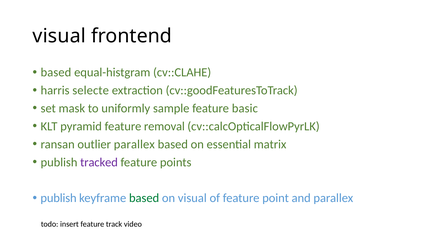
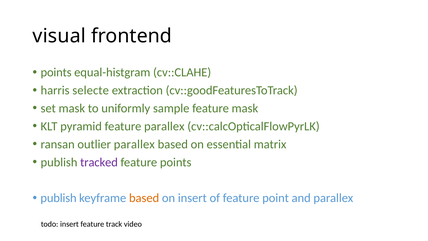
based: based -> points (56, 72)
feature basic: basic -> mask (245, 108)
feature removal: removal -> parallex (164, 126)
based colour: green -> orange (144, 198)
on visual: visual -> insert (192, 198)
